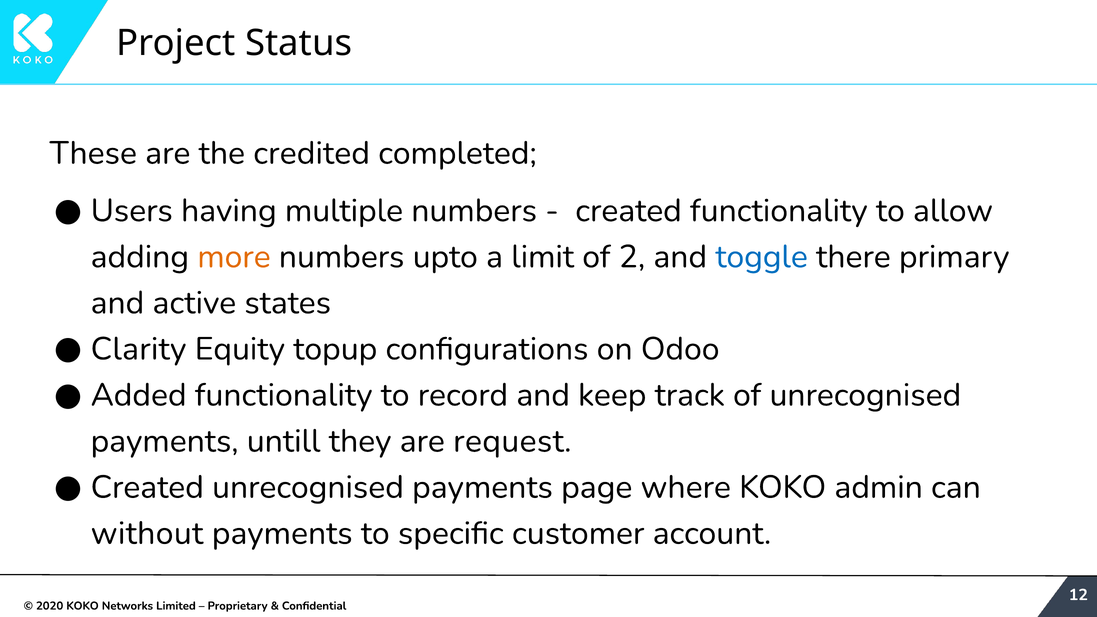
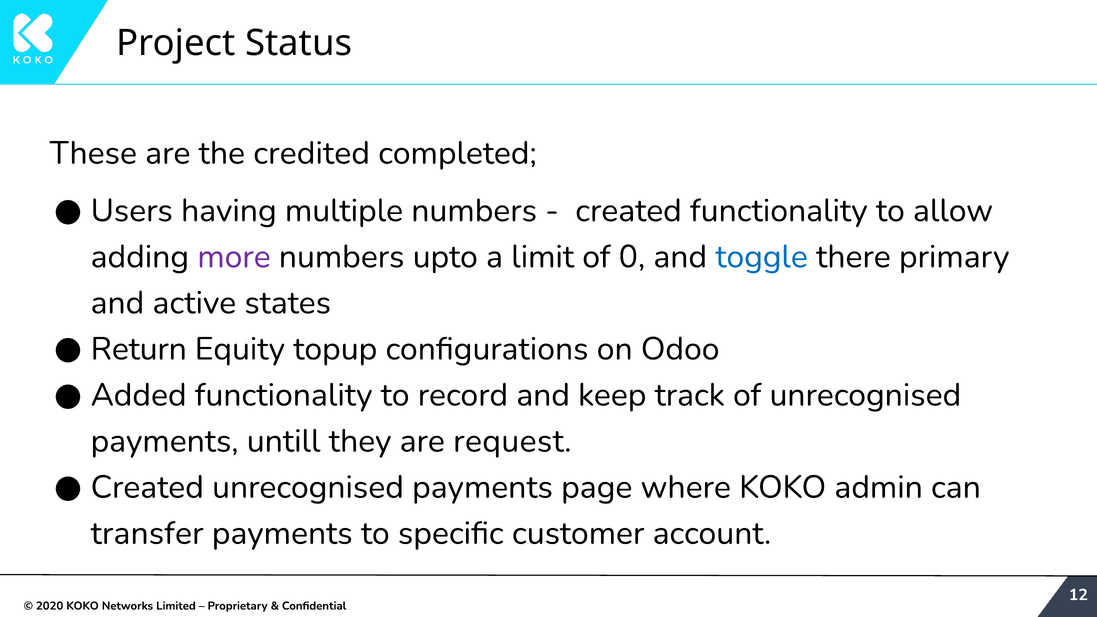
more colour: orange -> purple (234, 257)
2: 2 -> 0 (632, 257)
Clarity: Clarity -> Return (139, 349)
without: without -> transfer (147, 533)
